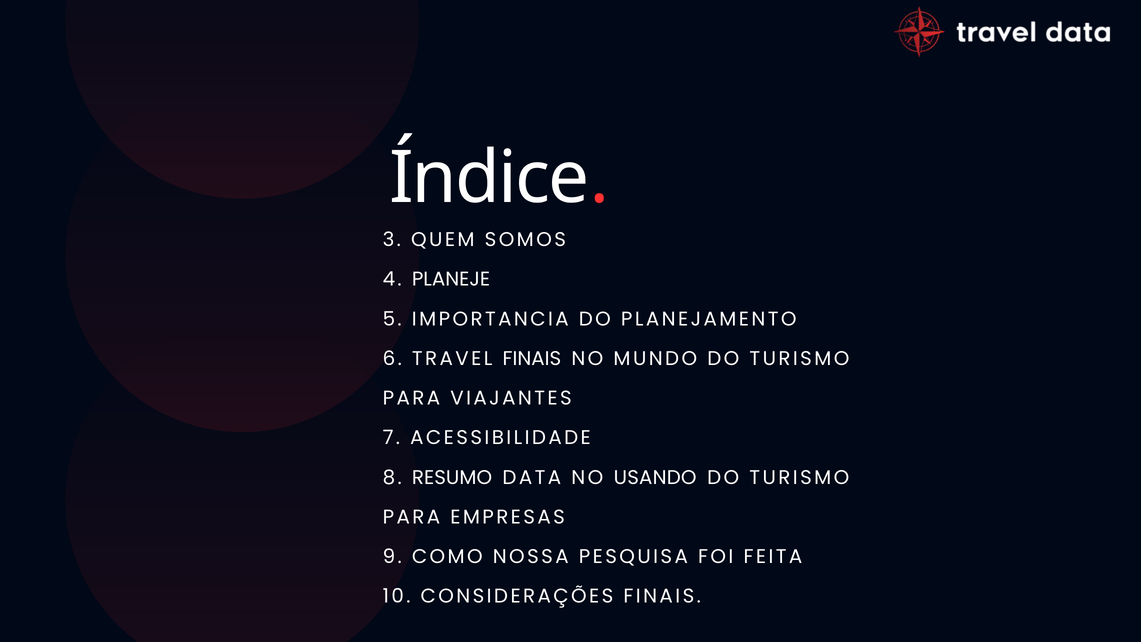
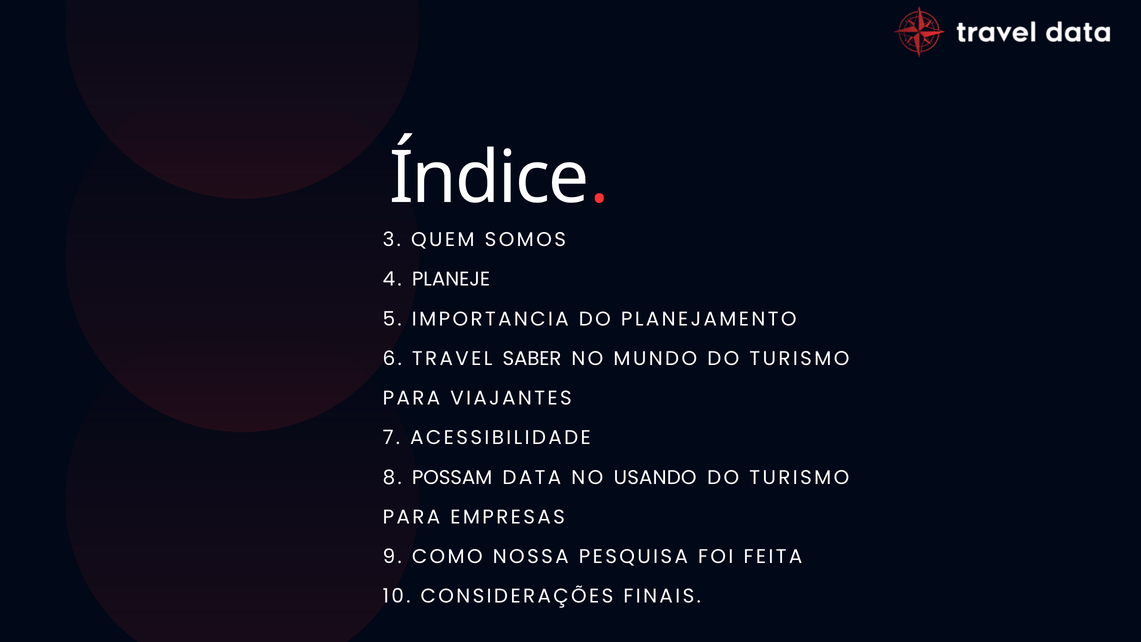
TRAVEL FINAIS: FINAIS -> SABER (532, 359)
RESUMO: RESUMO -> POSSAM (452, 477)
